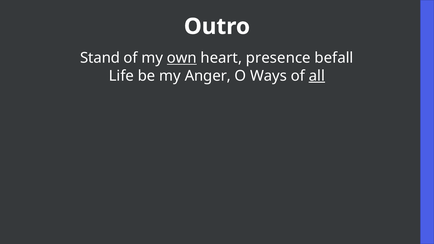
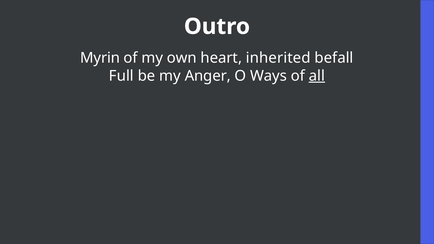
Stand: Stand -> Myrin (100, 58)
own underline: present -> none (182, 58)
presence: presence -> inherited (278, 58)
Life: Life -> Full (121, 76)
